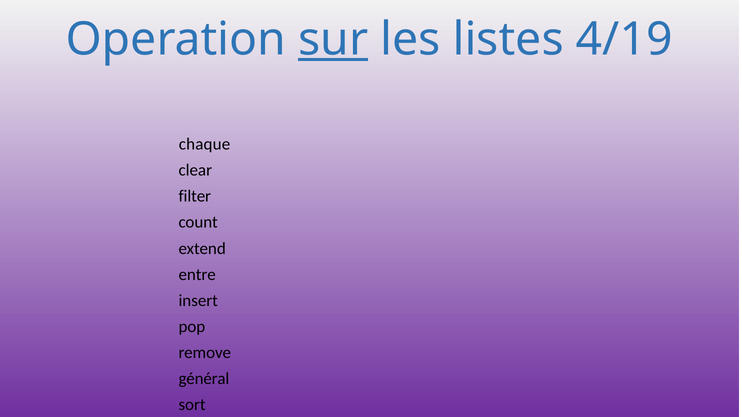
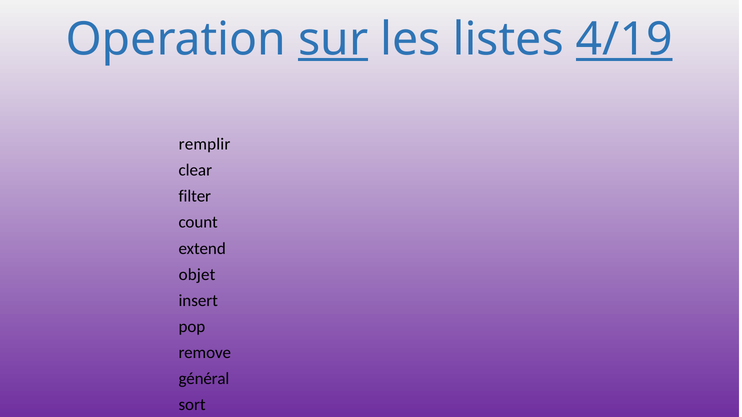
4/19 underline: none -> present (624, 40)
chaque: chaque -> remplir (205, 144)
entre: entre -> objet (197, 275)
